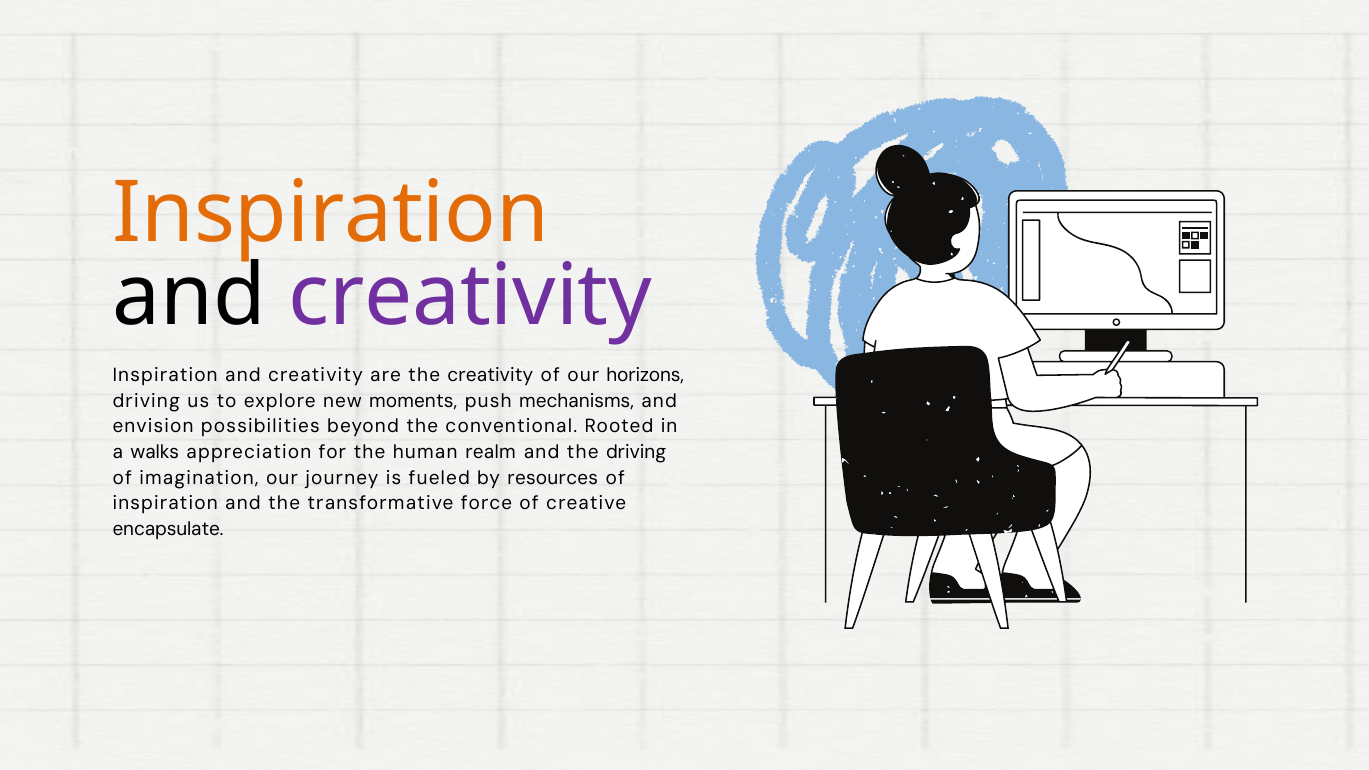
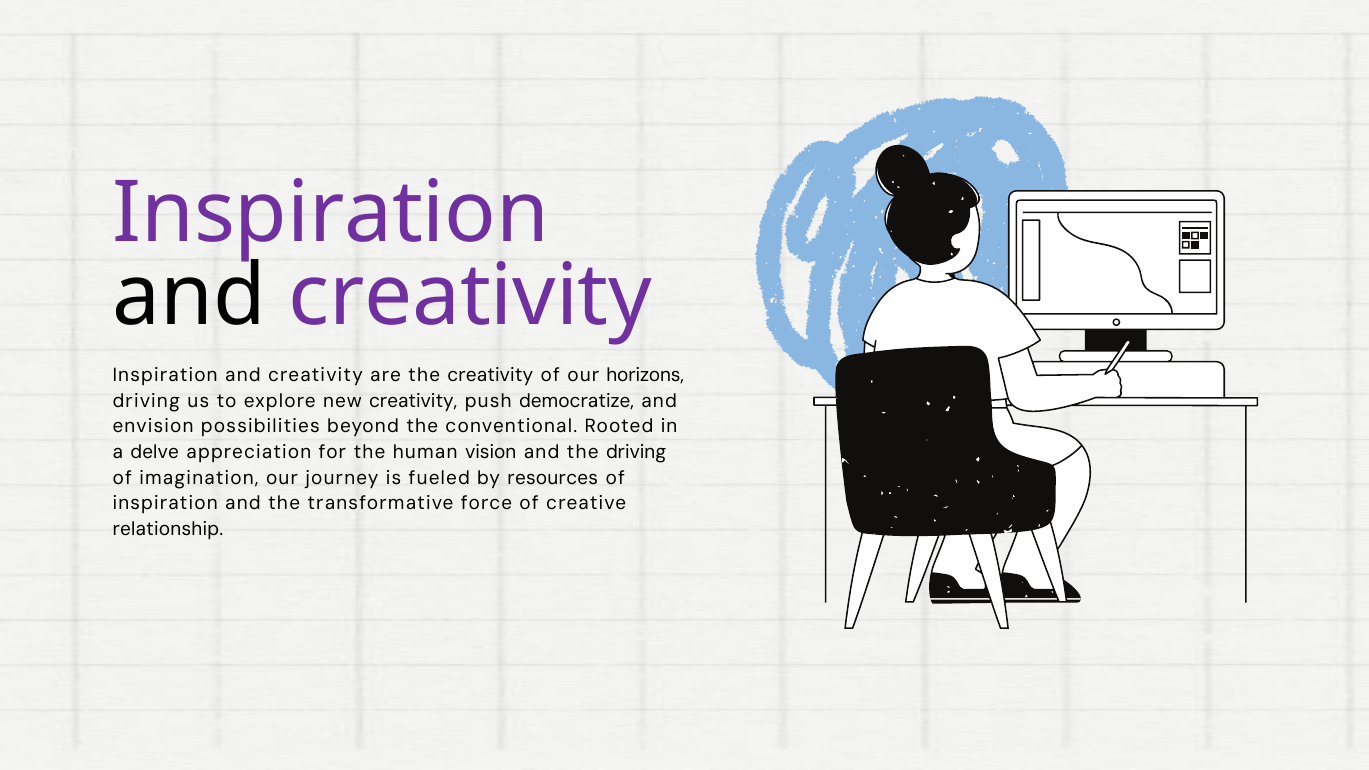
Inspiration colour: orange -> purple (331, 213)
new moments: moments -> creativity (413, 401)
mechanisms: mechanisms -> democratize (577, 401)
walks: walks -> delve (155, 452)
realm: realm -> vision (491, 452)
encapsulate: encapsulate -> relationship (168, 529)
